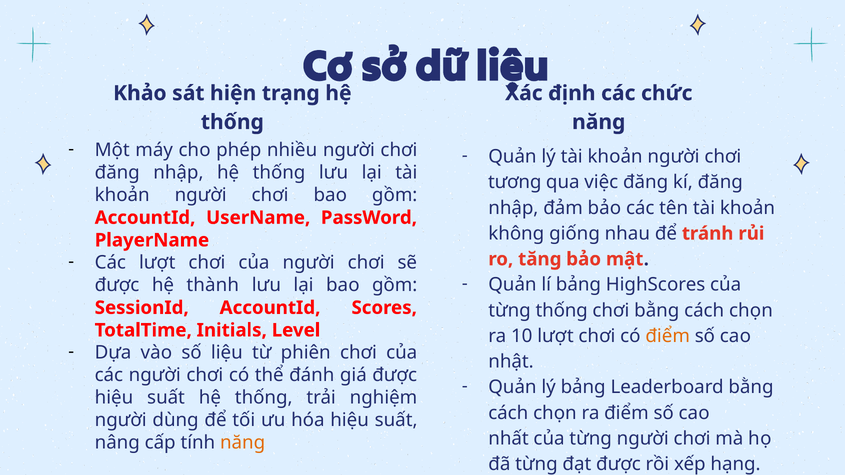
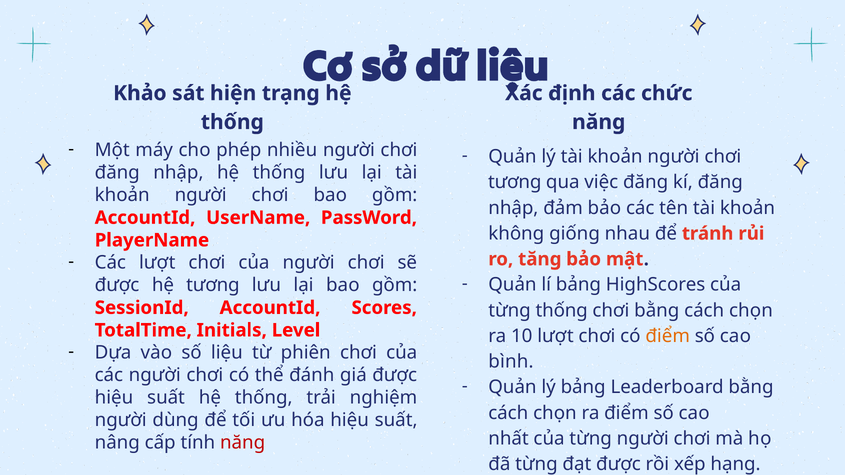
hệ thành: thành -> tương (213, 285)
nhật: nhật -> bình (511, 362)
năng colour: orange -> red (243, 443)
